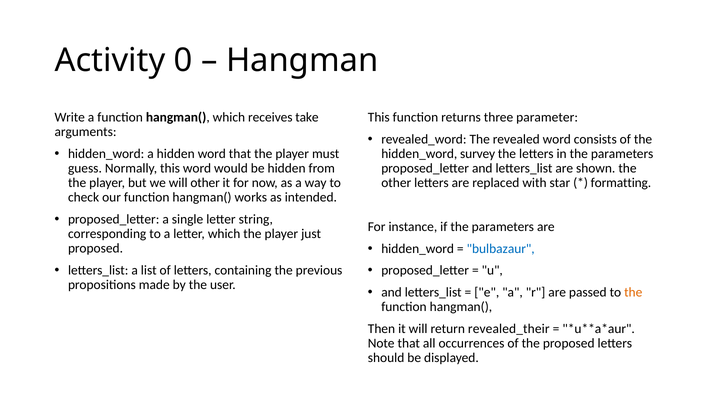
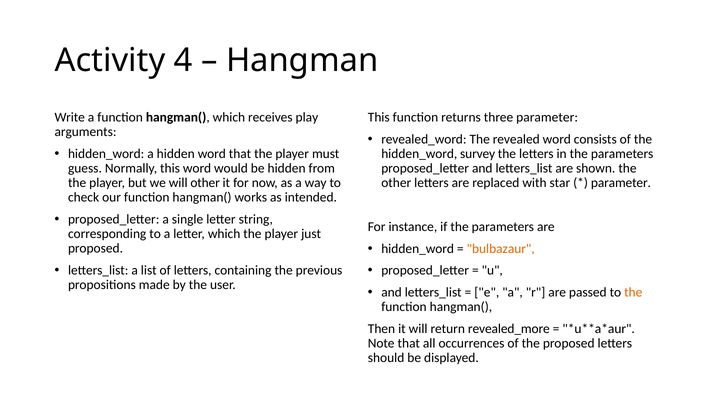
0: 0 -> 4 (183, 60)
take: take -> play (307, 117)
formatting: formatting -> parameter (621, 183)
bulbazaur colour: blue -> orange (501, 248)
revealed_their: revealed_their -> revealed_more (509, 329)
